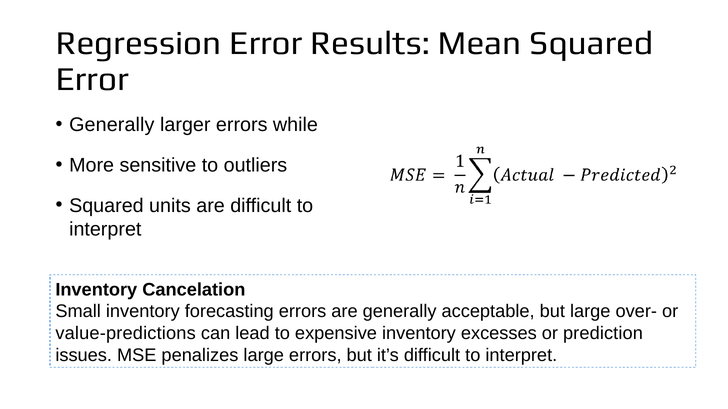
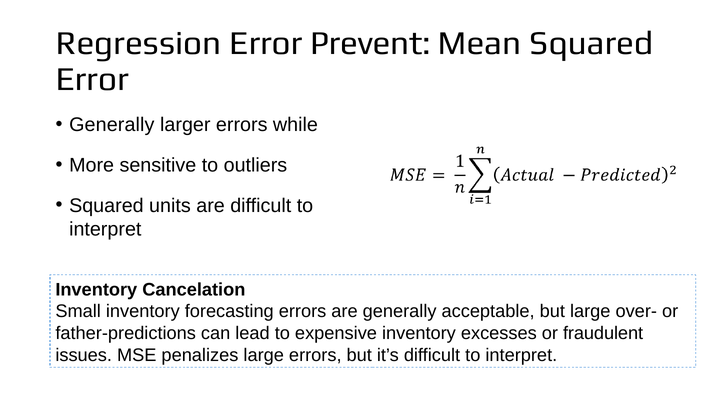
Results: Results -> Prevent (370, 43)
value-predictions: value-predictions -> father-predictions (126, 334)
prediction: prediction -> fraudulent (603, 334)
